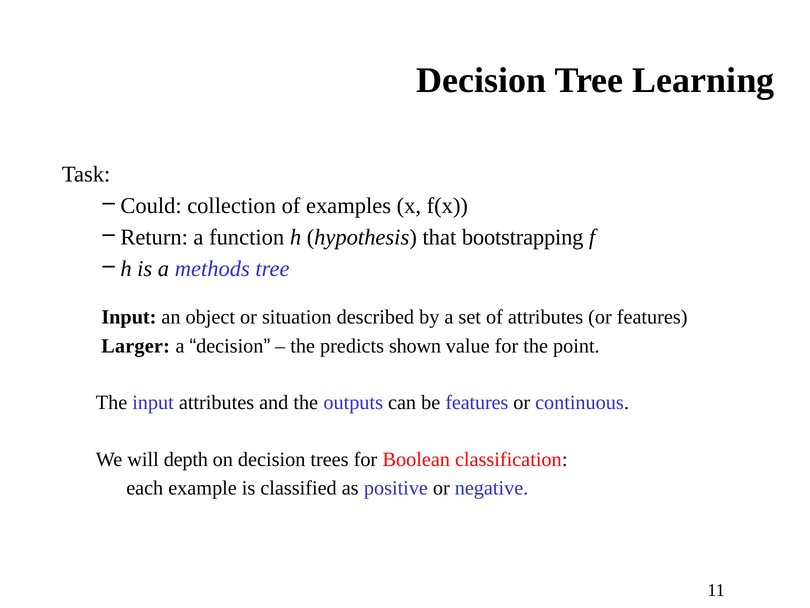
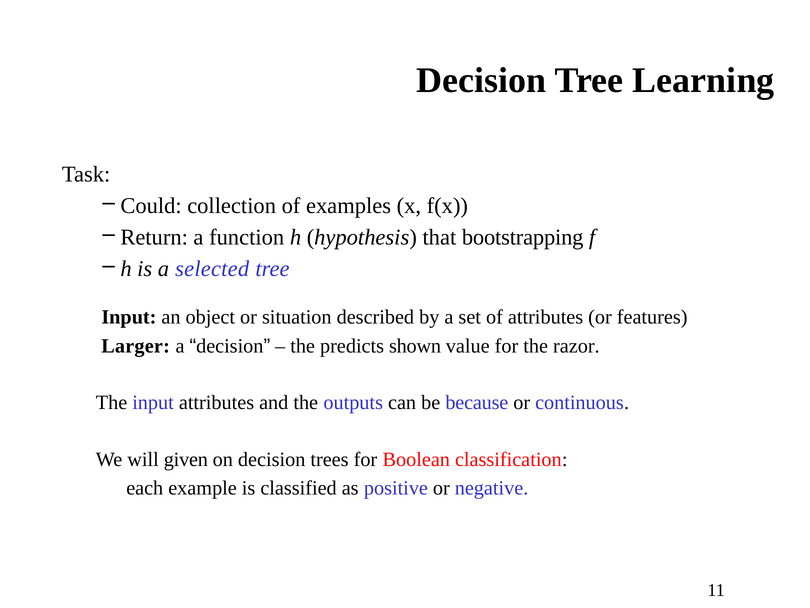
methods: methods -> selected (212, 269)
point: point -> razor (576, 346)
be features: features -> because (477, 402)
depth: depth -> given (186, 459)
